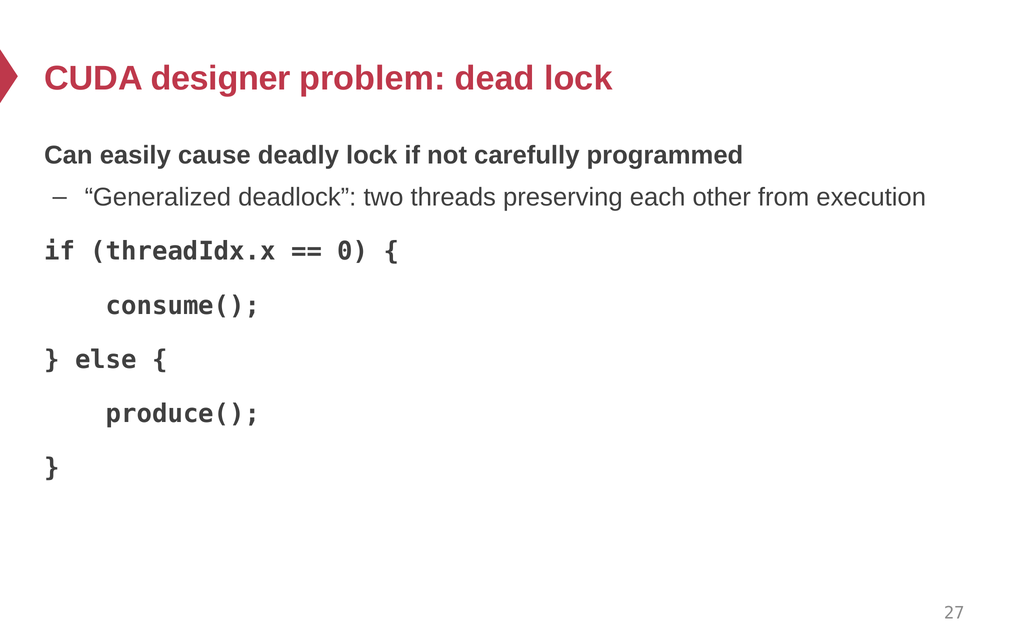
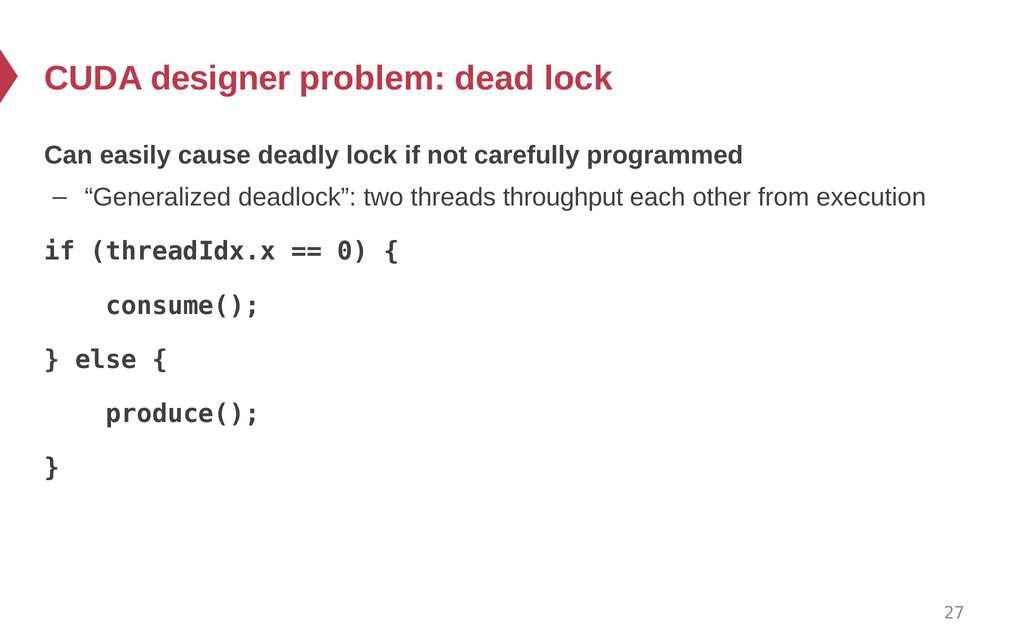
preserving: preserving -> throughput (563, 197)
